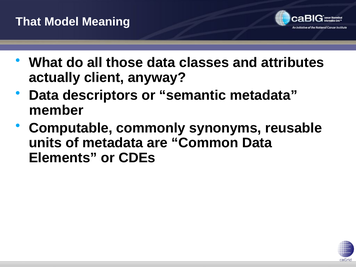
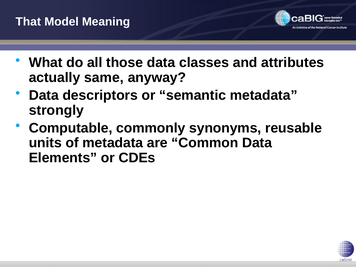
client: client -> same (104, 78)
member: member -> strongly (56, 110)
